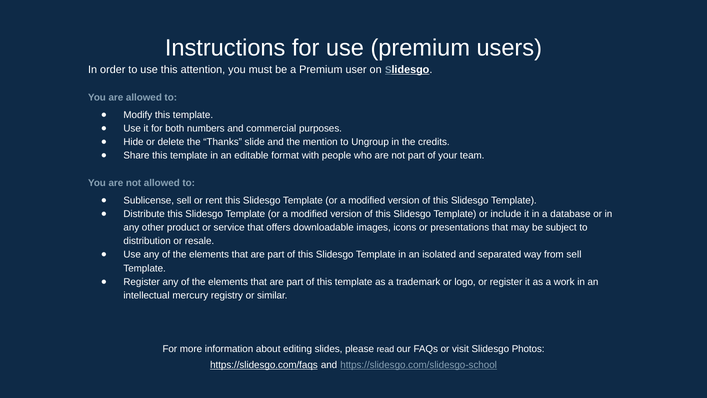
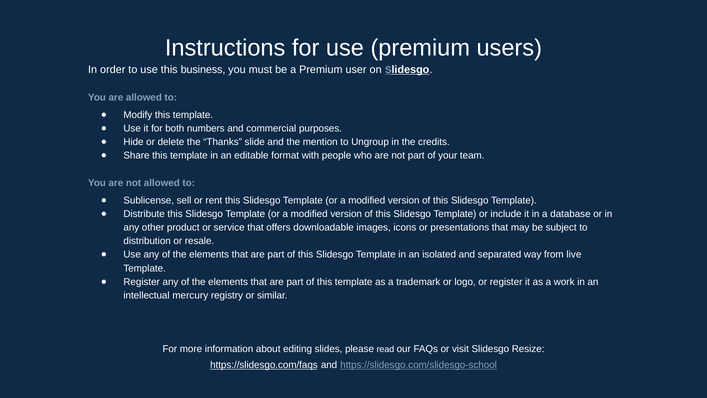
attention: attention -> business (203, 70)
from sell: sell -> live (574, 255)
Photos: Photos -> Resize (528, 349)
